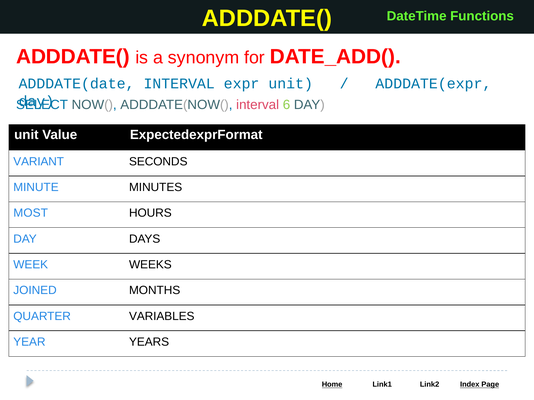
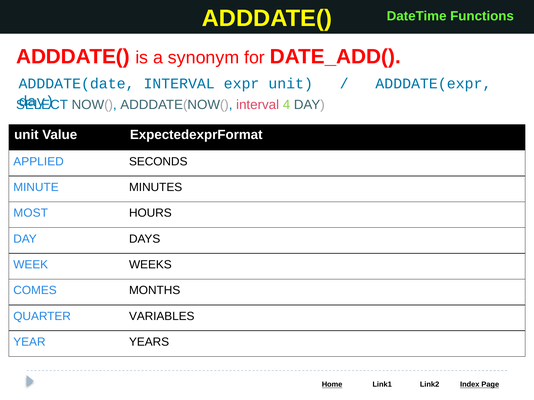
6: 6 -> 4 (287, 105)
VARIANT: VARIANT -> APPLIED (39, 162)
JOINED: JOINED -> COMES (35, 291)
